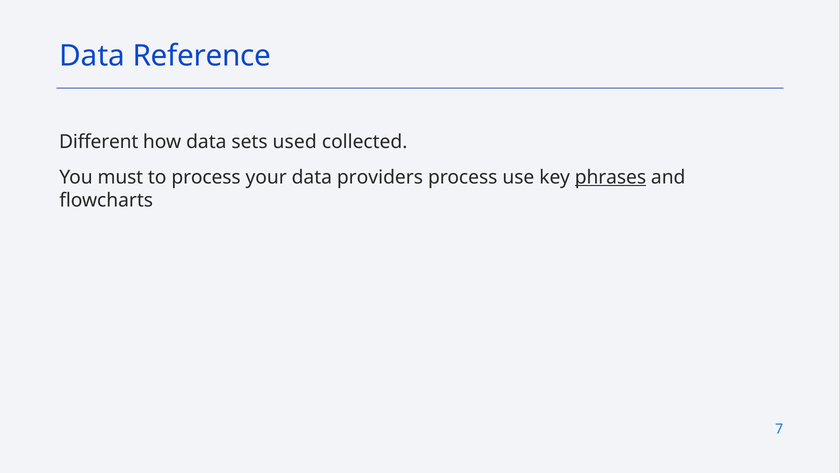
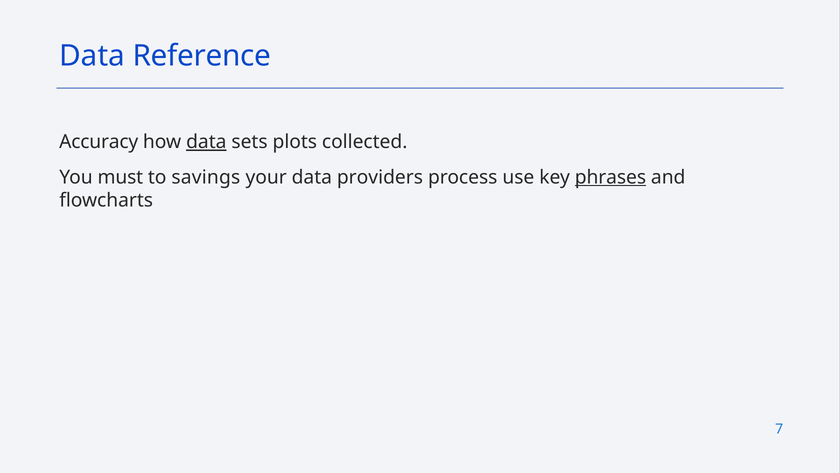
Different: Different -> Accuracy (99, 142)
data underline: none -> present (206, 142)
used: used -> plots (295, 142)
to process: process -> savings (206, 177)
